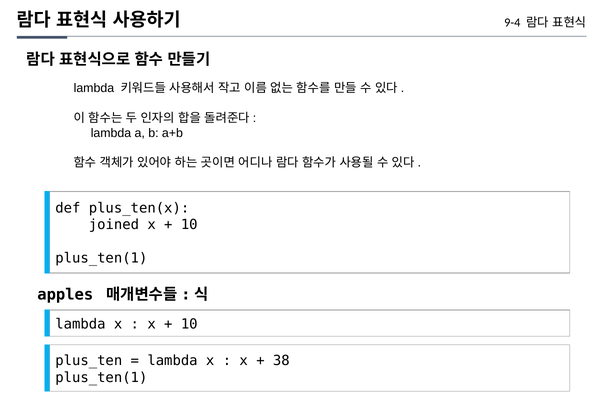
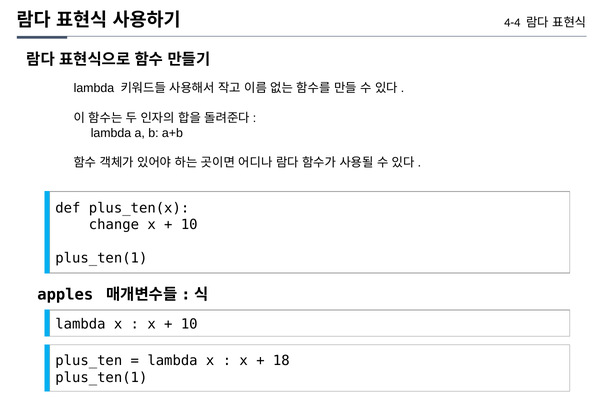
9-4: 9-4 -> 4-4 (512, 23)
joined: joined -> change (114, 225)
38: 38 -> 18 (281, 360)
